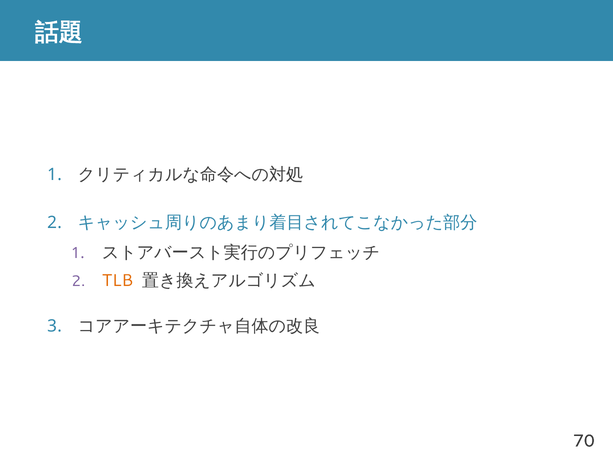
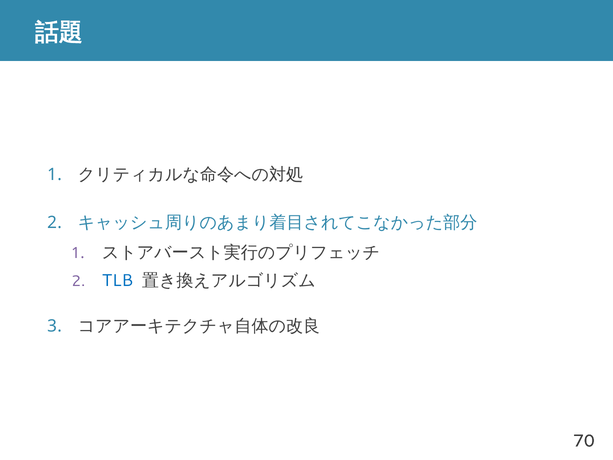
TLB colour: orange -> blue (118, 280)
